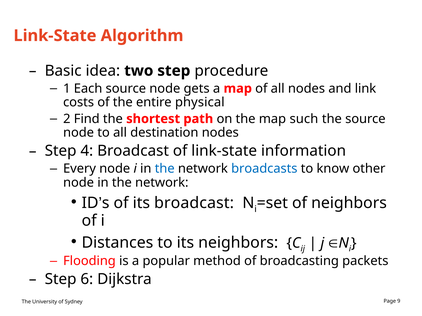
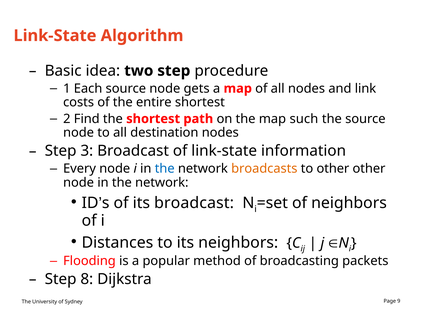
entire physical: physical -> shortest (200, 103)
4: 4 -> 3 (87, 151)
broadcasts colour: blue -> orange (264, 169)
to know: know -> other (333, 169)
6: 6 -> 8 (87, 280)
